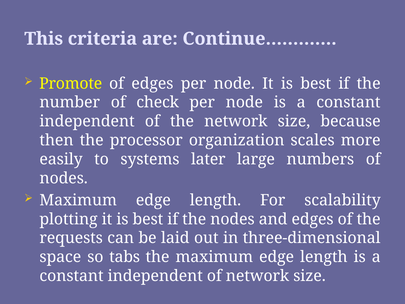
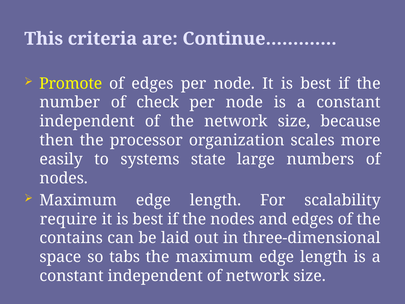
later: later -> state (208, 159)
plotting: plotting -> require (68, 219)
requests: requests -> contains (71, 238)
